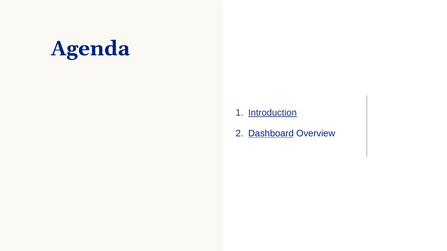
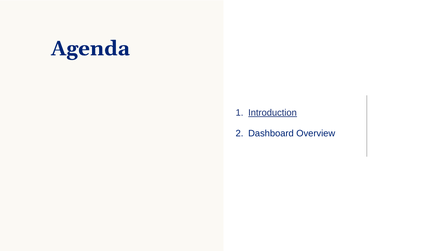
Dashboard underline: present -> none (271, 134)
